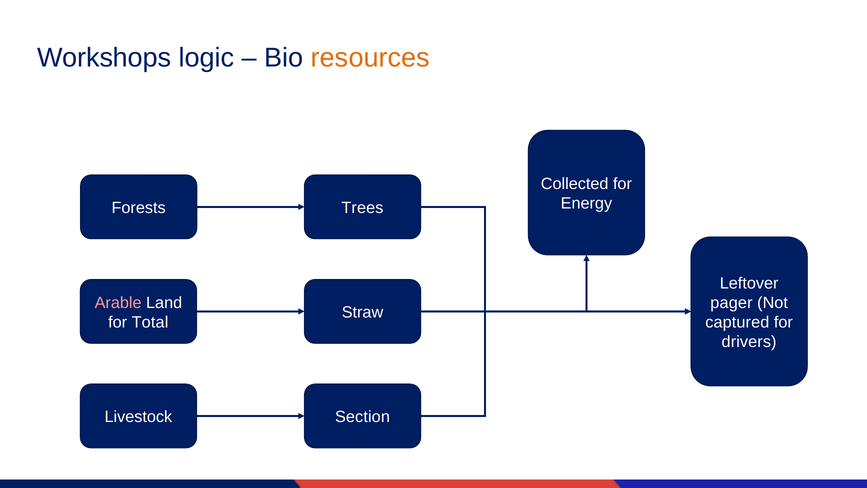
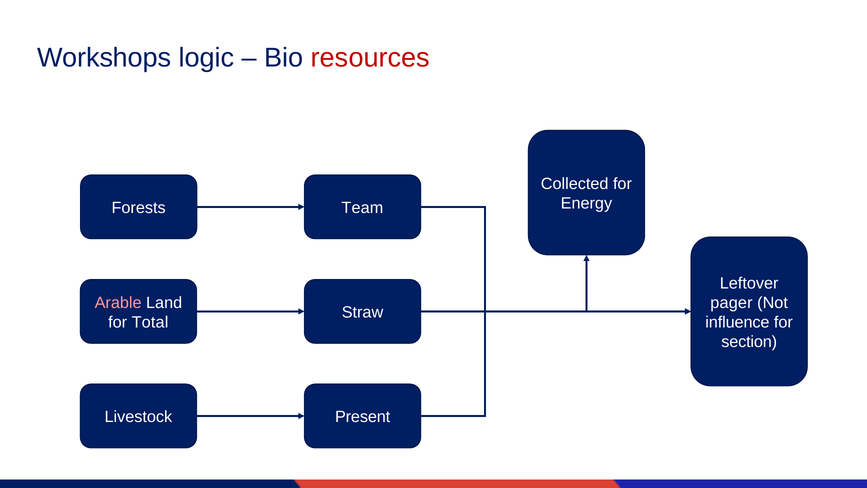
resources colour: orange -> red (370, 58)
Trees: Trees -> Team (362, 208)
captured: captured -> influence (737, 322)
drivers: drivers -> section (749, 342)
Section: Section -> Present (363, 417)
